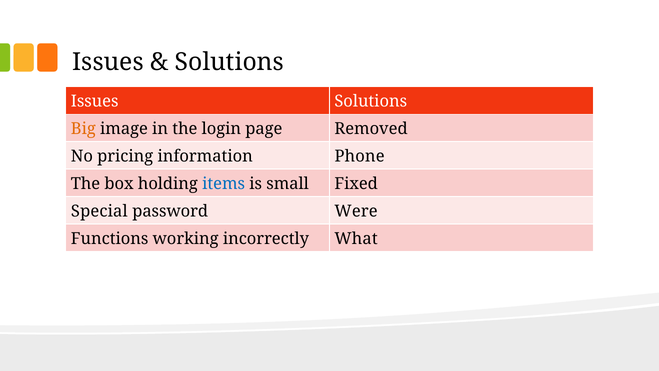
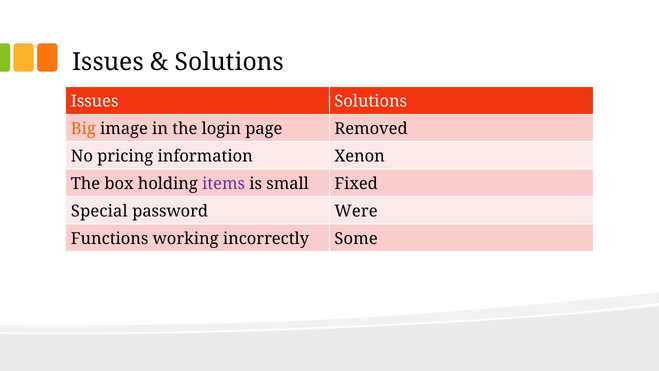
Phone: Phone -> Xenon (360, 156)
items colour: blue -> purple (224, 184)
What: What -> Some (356, 238)
